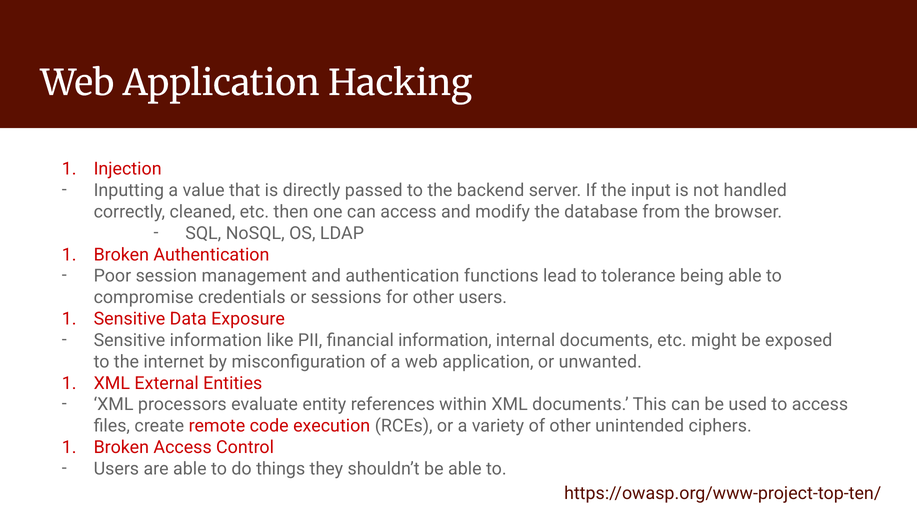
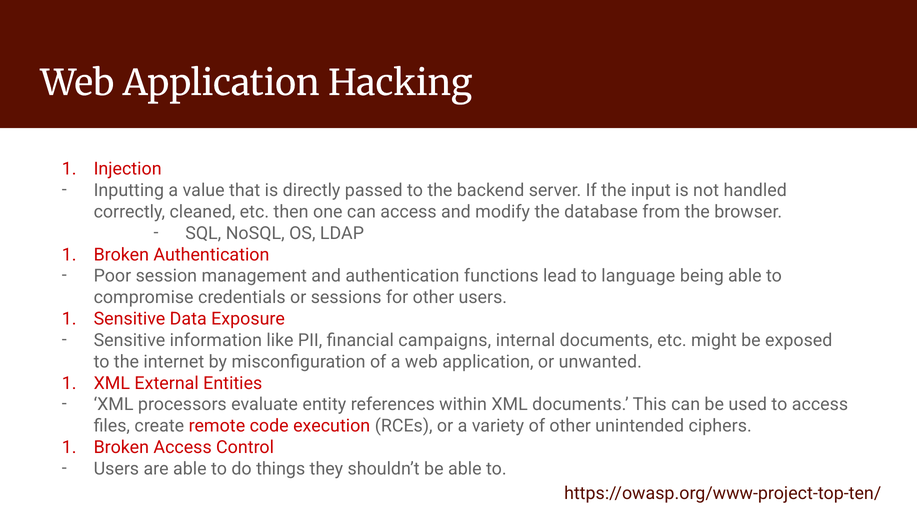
tolerance: tolerance -> language (638, 276)
financial information: information -> campaigns (445, 340)
